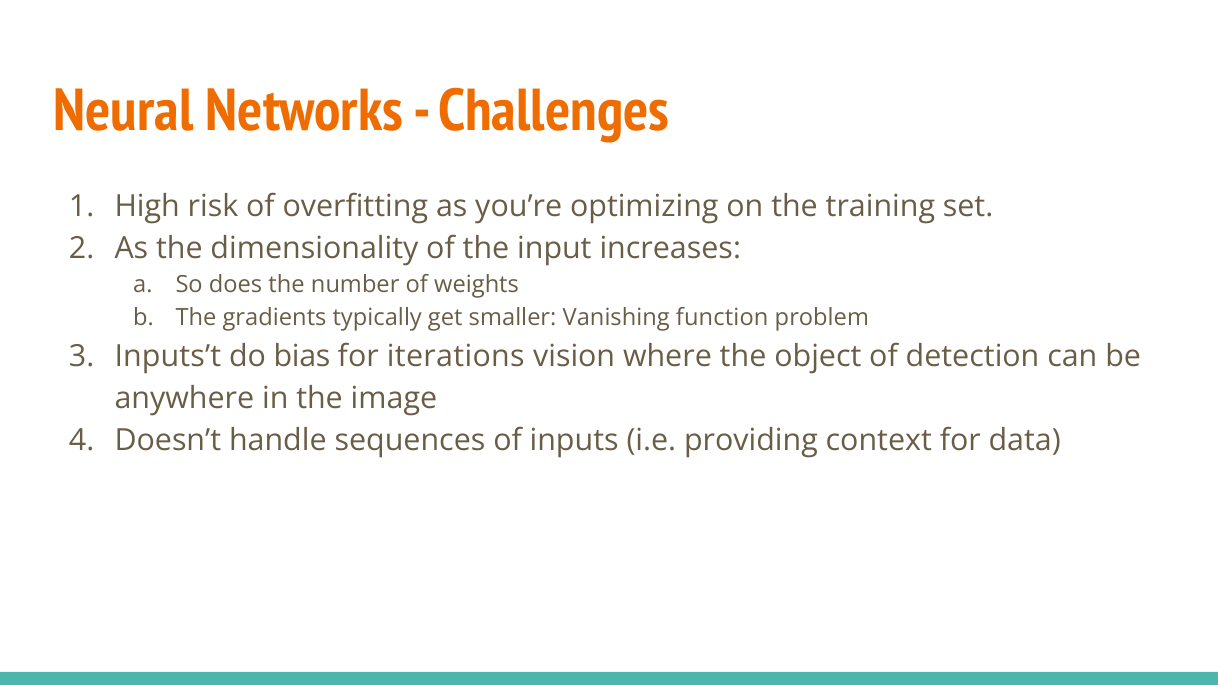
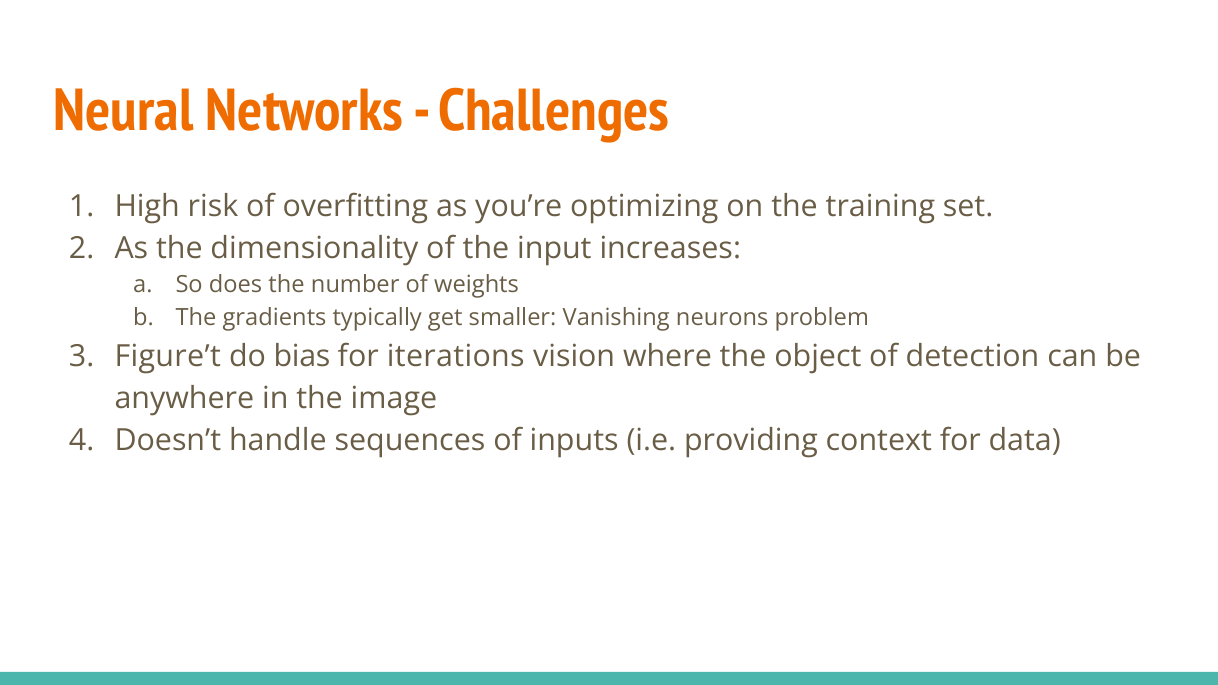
function: function -> neurons (722, 318)
Inputs’t: Inputs’t -> Figure’t (168, 356)
